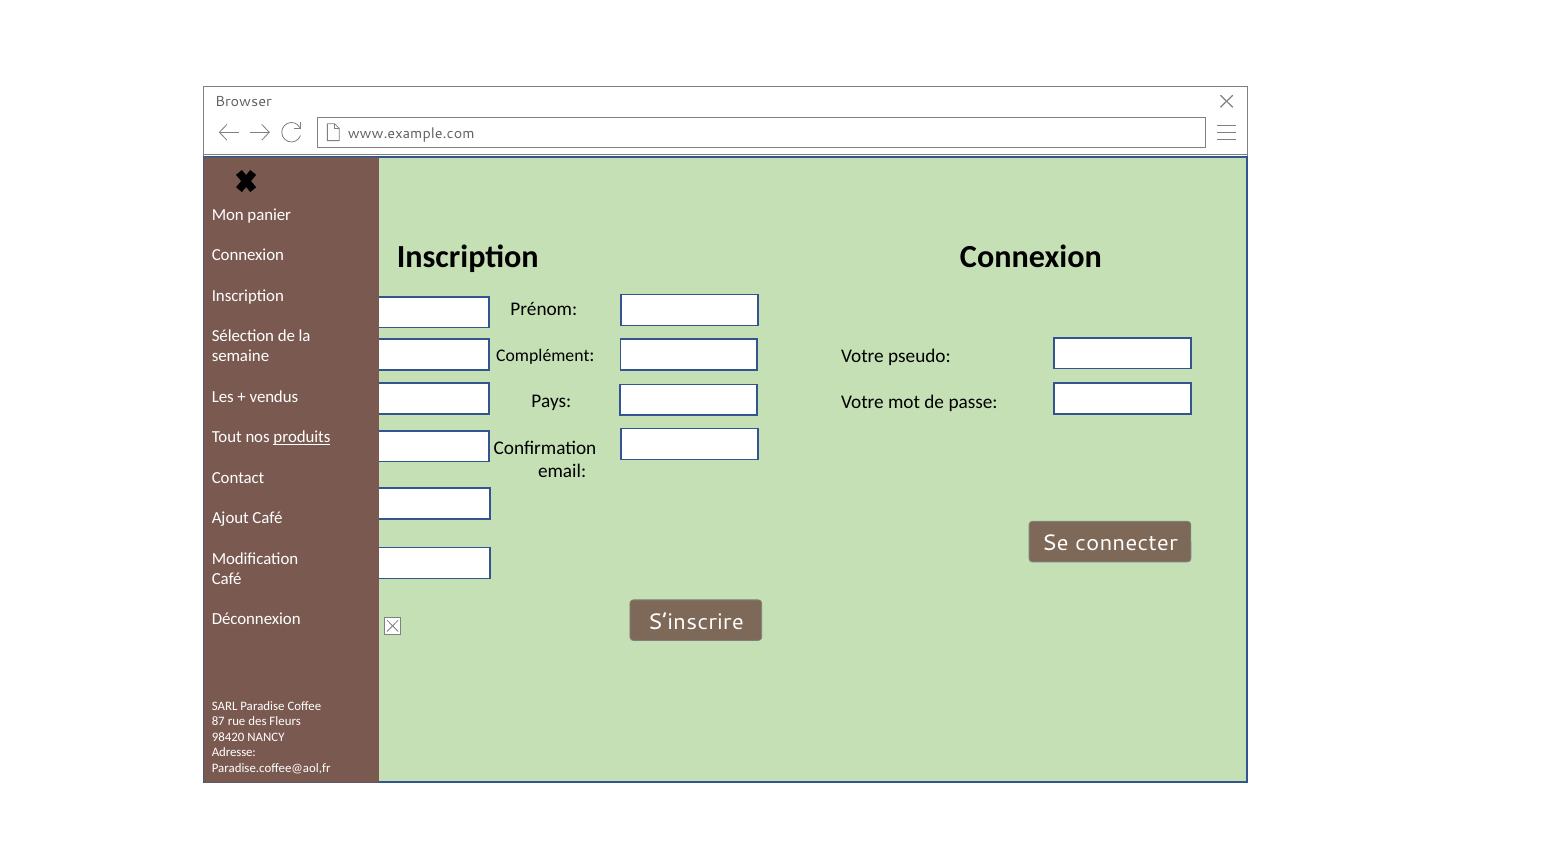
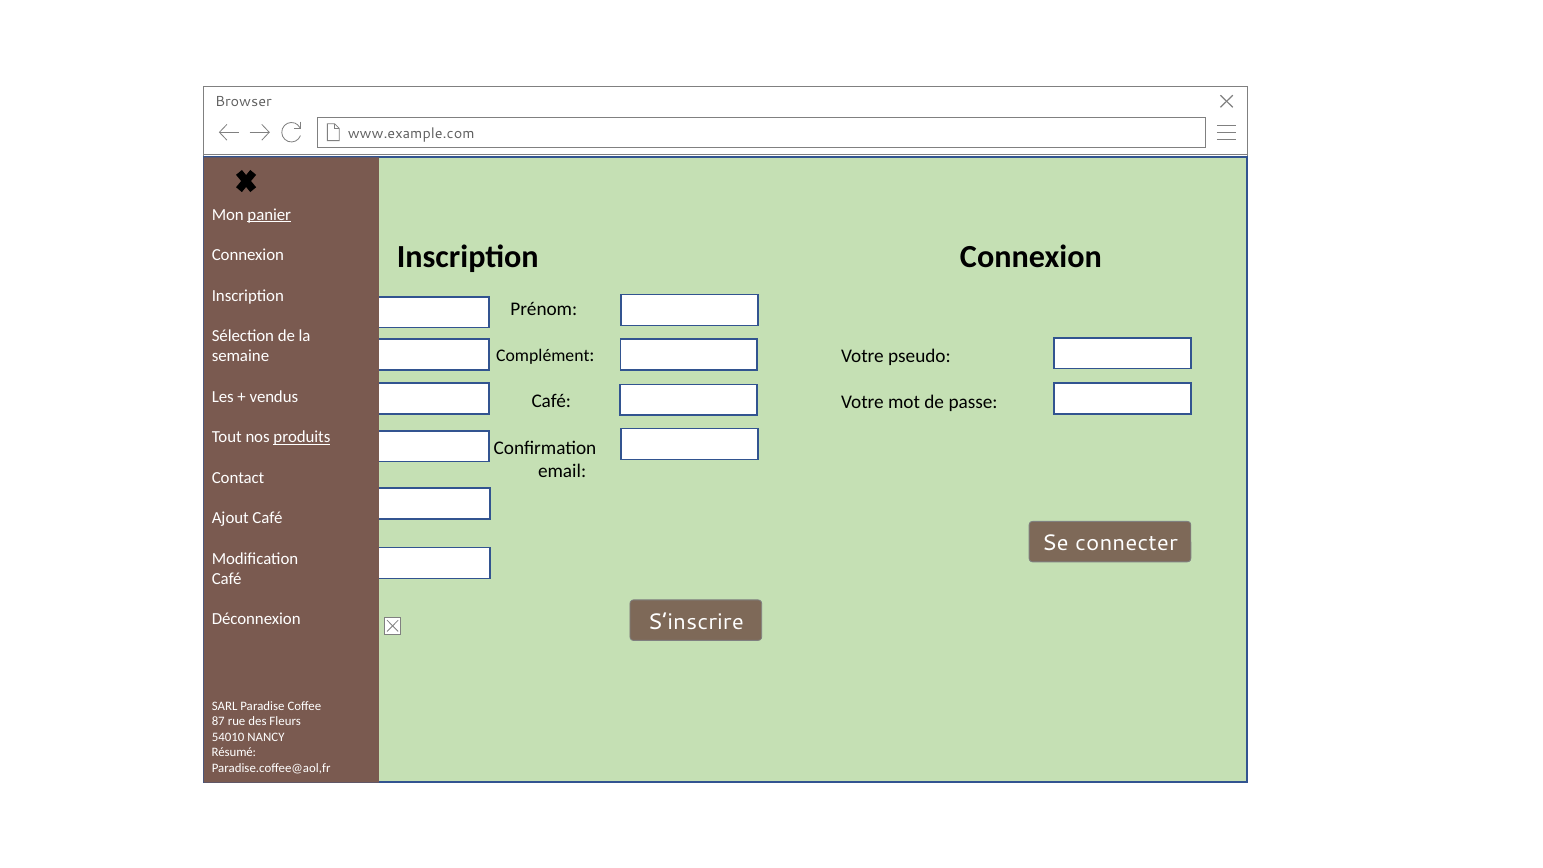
panier underline: none -> present (269, 215)
Pays: Pays -> Café (551, 402)
98420: 98420 -> 54010 (228, 737)
Adresse: Adresse -> Résumé (234, 752)
